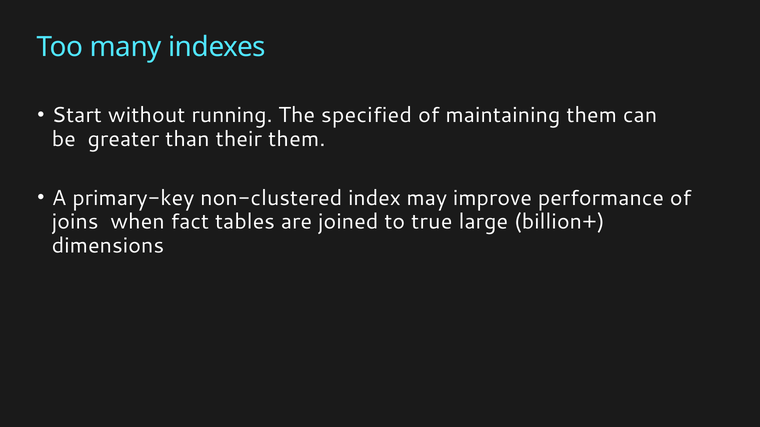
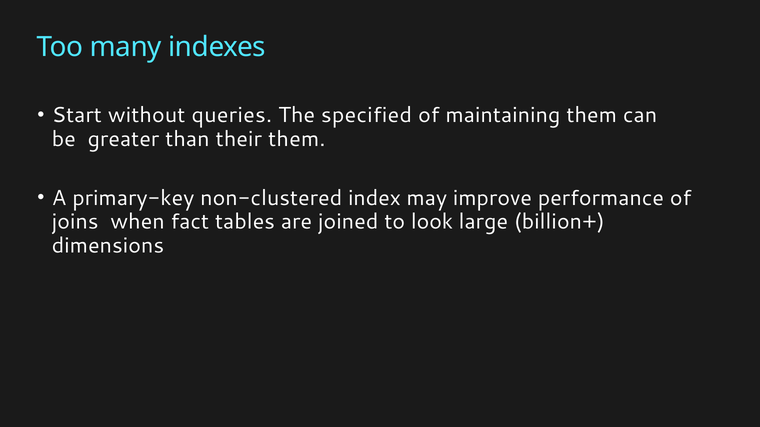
running: running -> queries (232, 115)
true: true -> look (432, 222)
